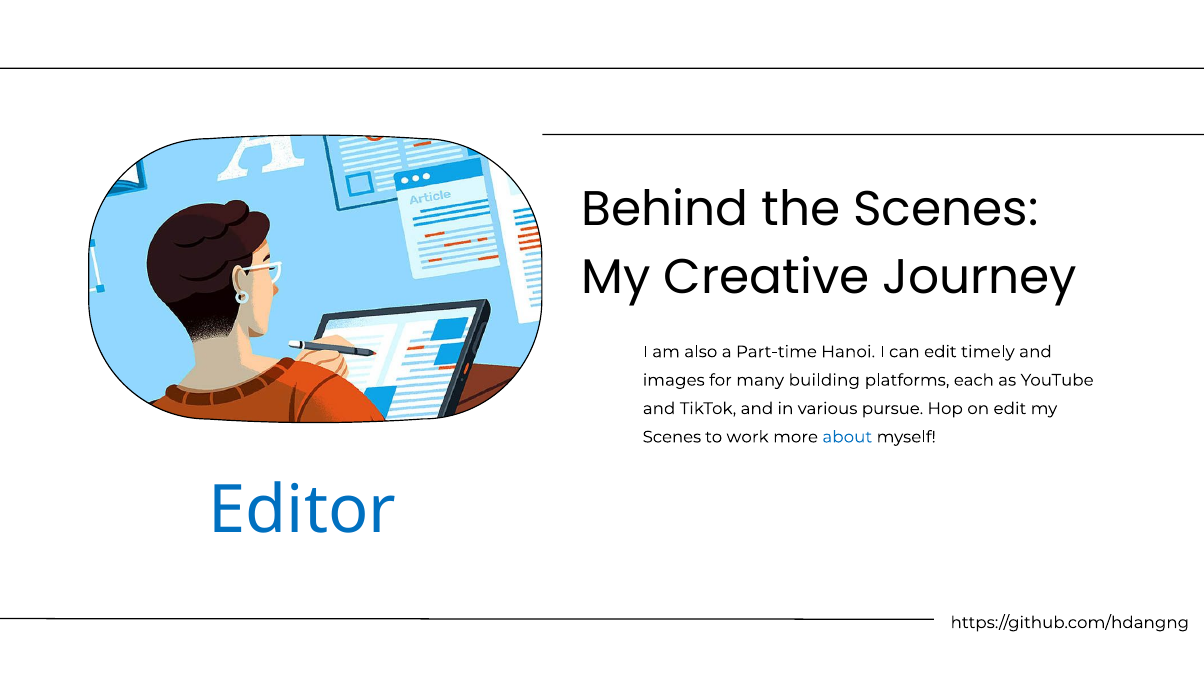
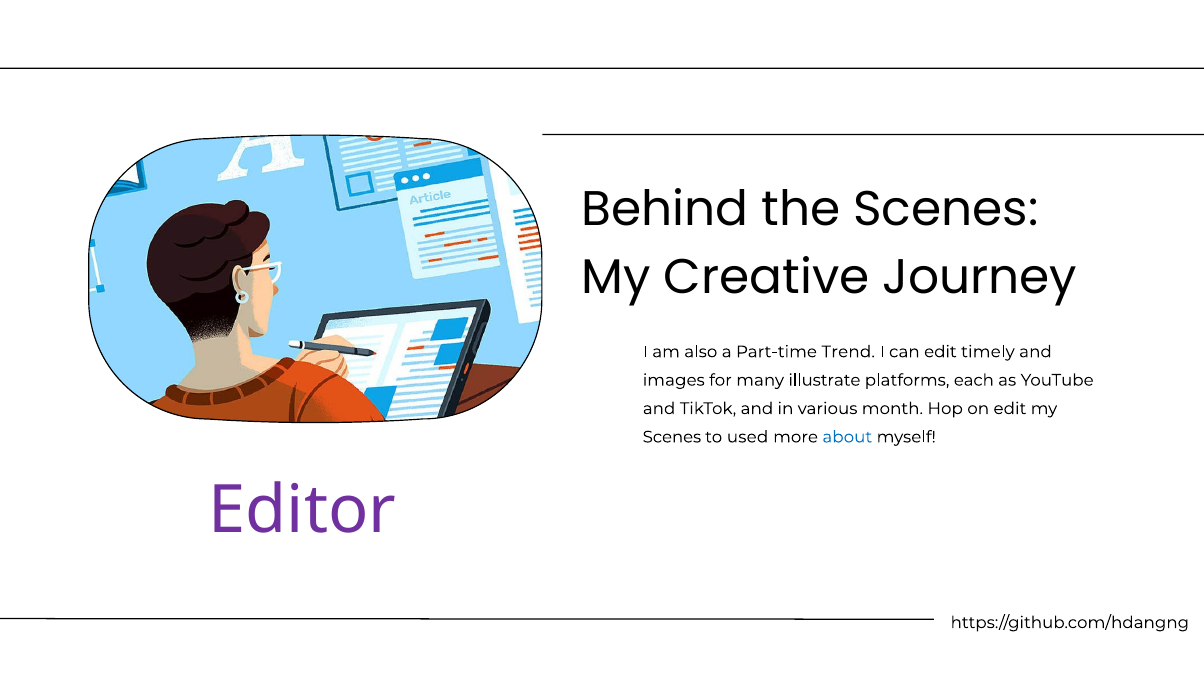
Hanoi: Hanoi -> Trend (848, 352)
building: building -> illustrate (824, 380)
pursue: pursue -> month (892, 409)
work: work -> used (748, 437)
Editor colour: blue -> purple (302, 511)
